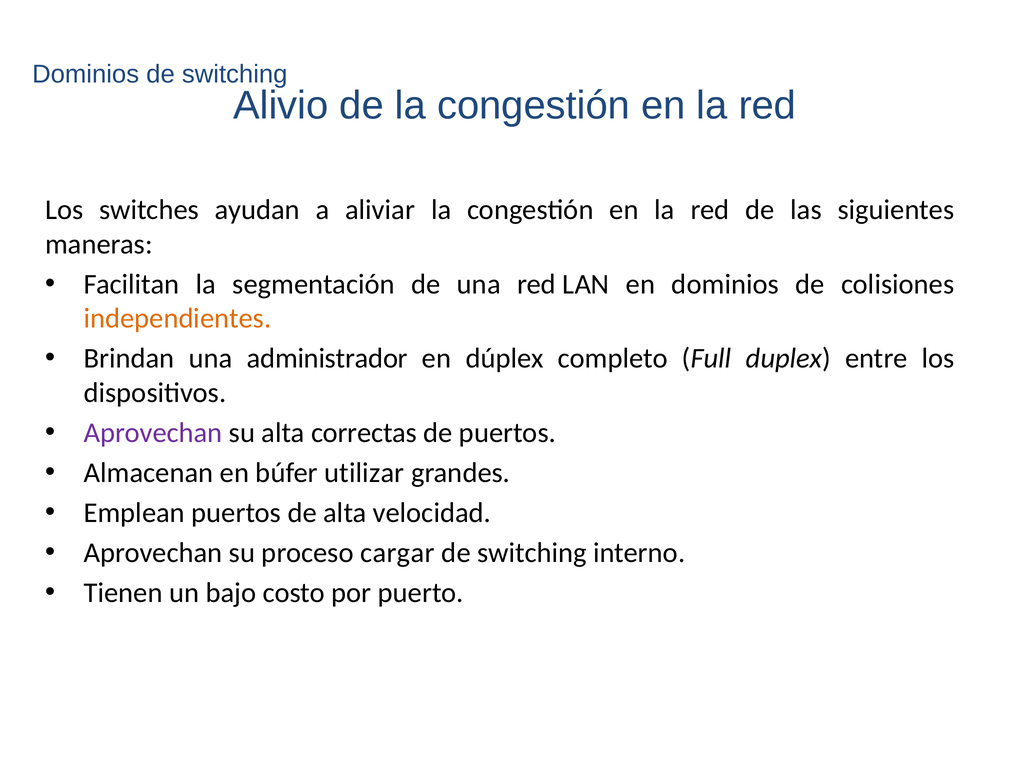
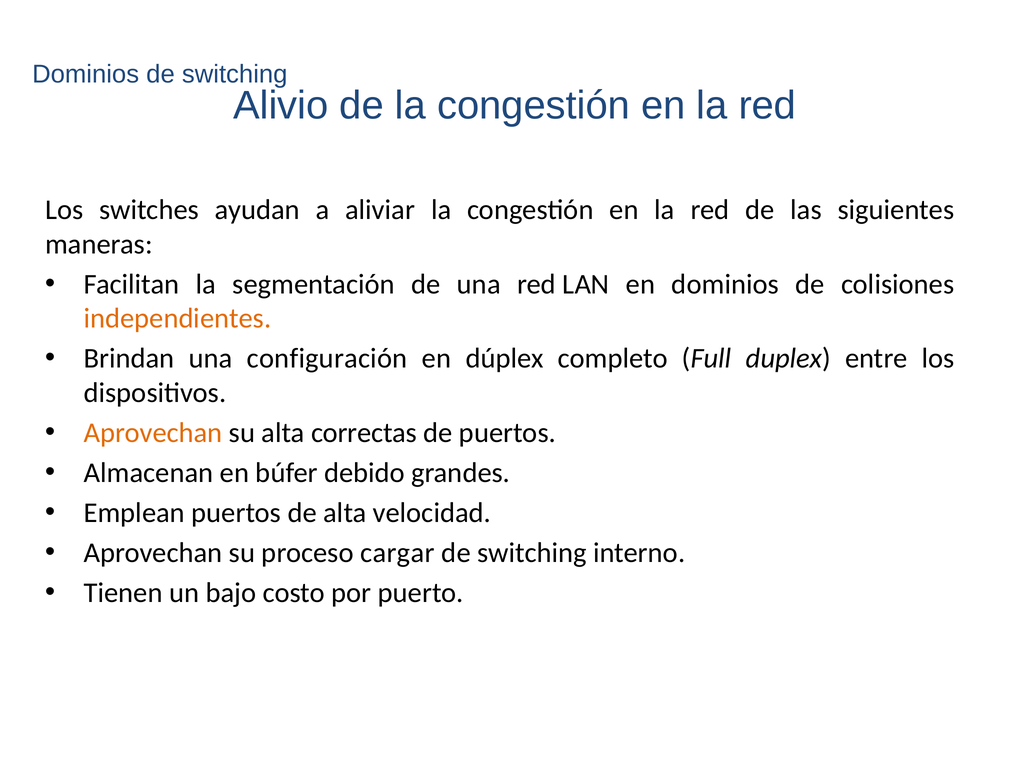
administrador: administrador -> configuración (327, 359)
Aprovechan colour: purple -> orange (153, 433)
utilizar: utilizar -> debido (364, 473)
